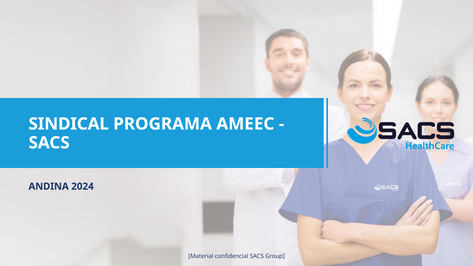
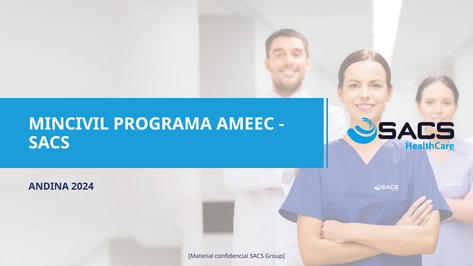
SINDICAL: SINDICAL -> MINCIVIL (69, 124)
